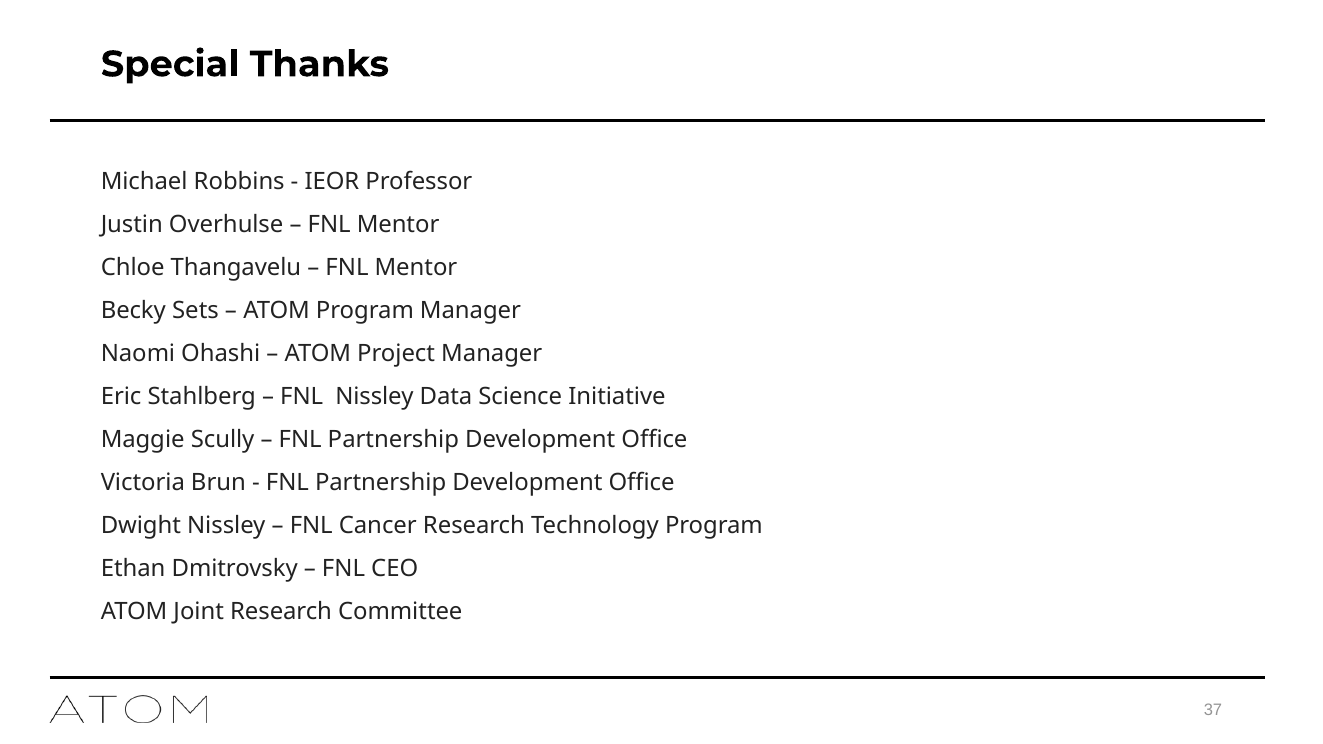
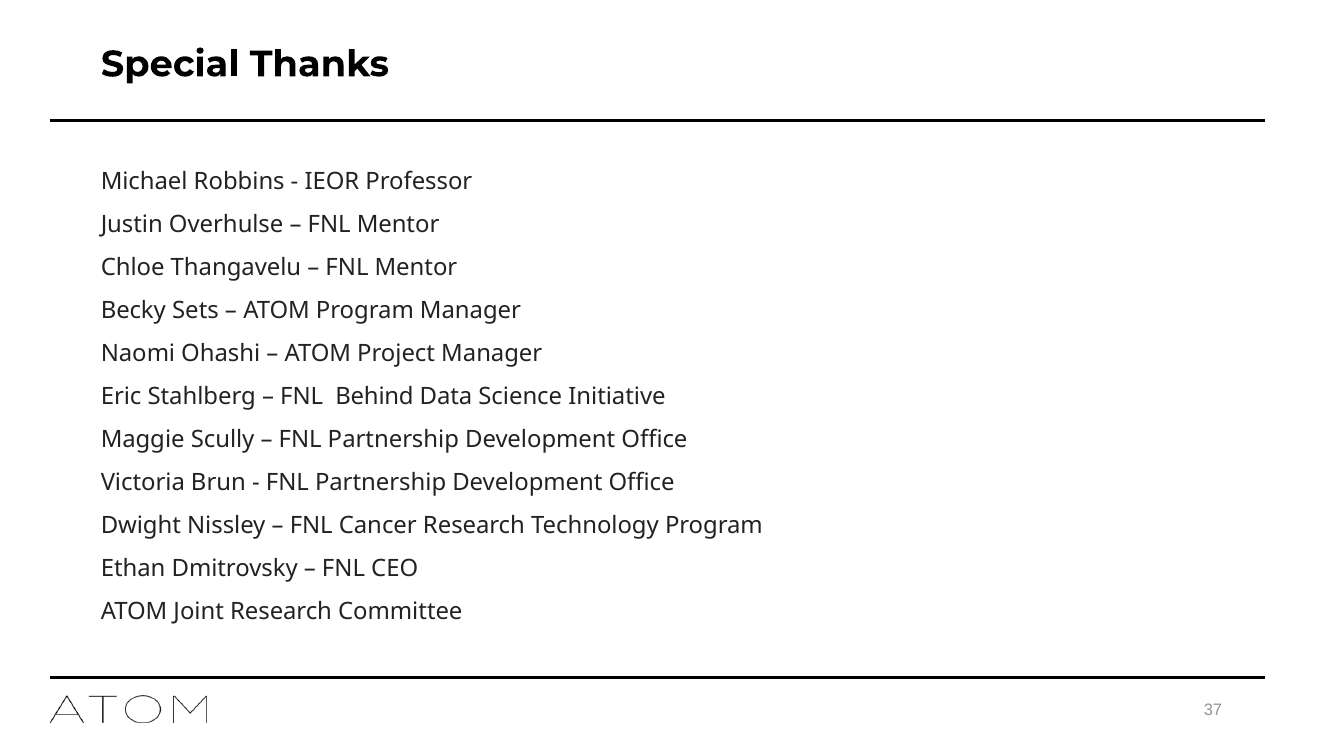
FNL Nissley: Nissley -> Behind (375, 396)
